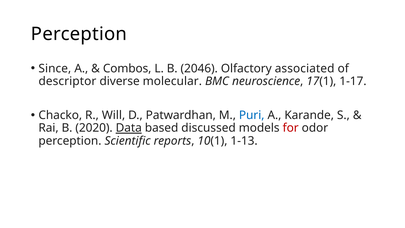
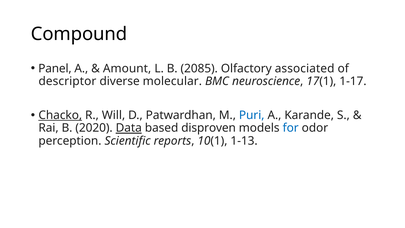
Perception: Perception -> Compound (79, 34)
Since: Since -> Panel (55, 68)
Combos: Combos -> Amount (127, 68)
2046: 2046 -> 2085 (199, 68)
Chacko underline: none -> present (60, 115)
discussed: discussed -> disproven (209, 128)
for colour: red -> blue (291, 128)
